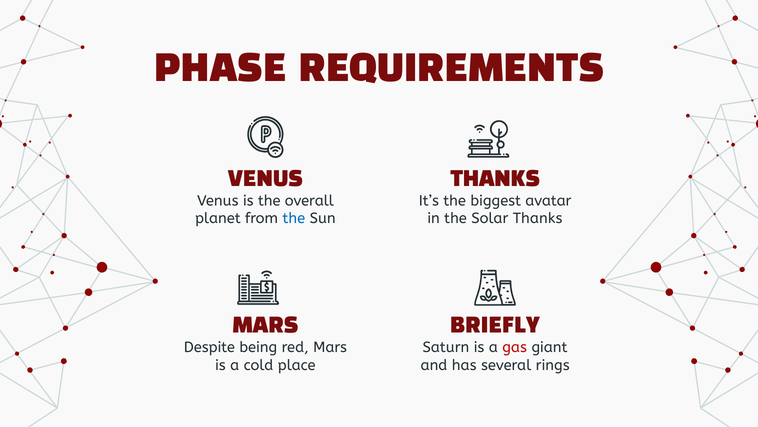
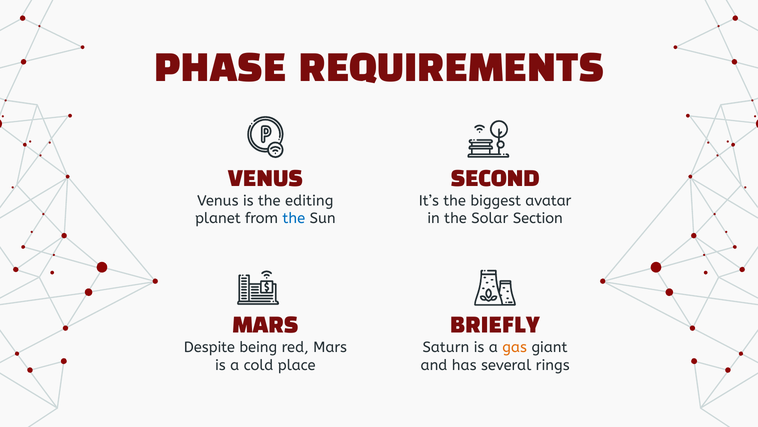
THANKS: THANKS -> SECOND (495, 179)
overall: overall -> editing (309, 201)
Solar Thanks: Thanks -> Section (538, 218)
gas colour: red -> orange (515, 347)
